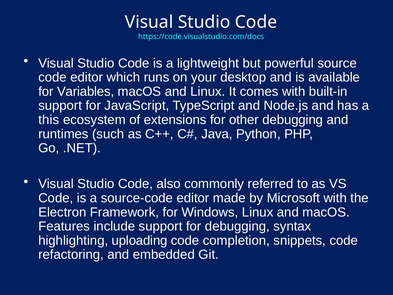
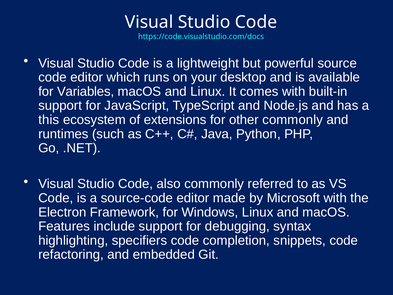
other debugging: debugging -> commonly (293, 120)
uploading: uploading -> specifiers (139, 240)
